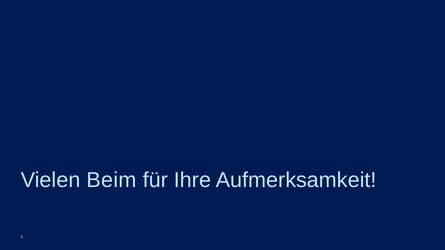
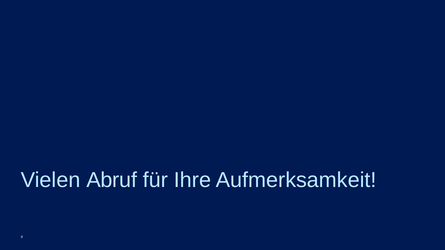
Beim: Beim -> Abruf (112, 180)
